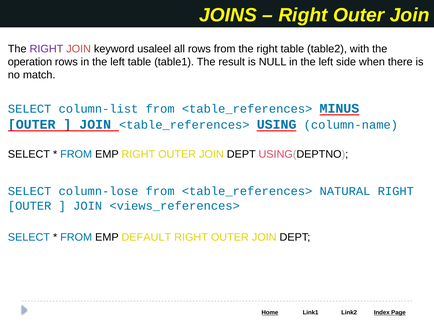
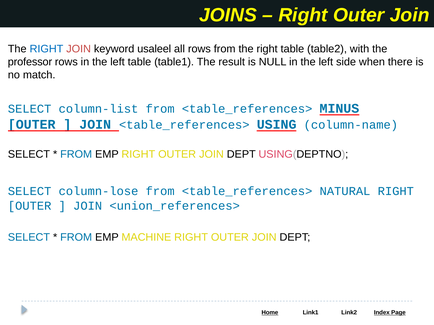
RIGHT colour: purple -> blue (46, 49)
operation: operation -> professor (30, 62)
<views_references>: <views_references> -> <union_references> (175, 206)
DEFAULT: DEFAULT -> MACHINE (146, 238)
